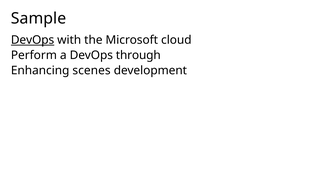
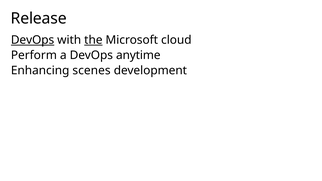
Sample: Sample -> Release (39, 18)
the underline: none -> present (93, 40)
through: through -> anytime (138, 55)
